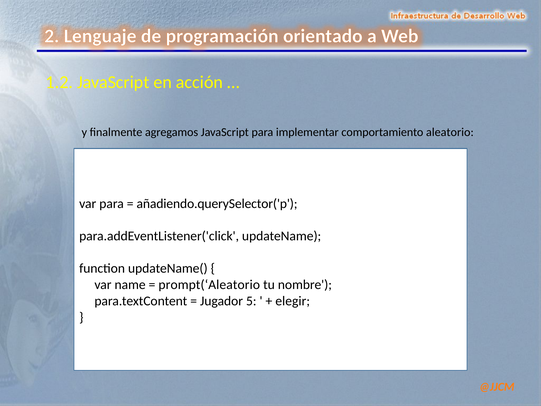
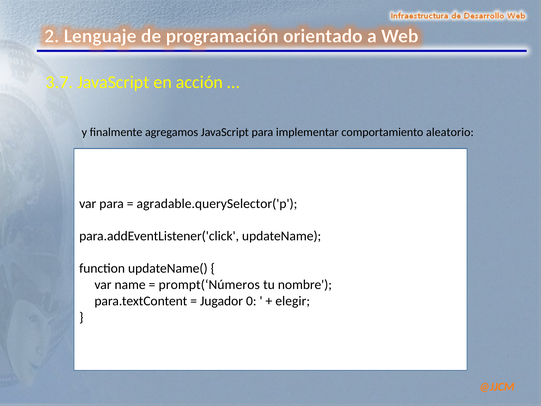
1.2: 1.2 -> 3.7 (59, 82)
añadiendo.querySelector('p: añadiendo.querySelector('p -> agradable.querySelector('p (217, 203)
prompt(‘Aleatorio: prompt(‘Aleatorio -> prompt(‘Números (209, 285)
5: 5 -> 0 (251, 301)
